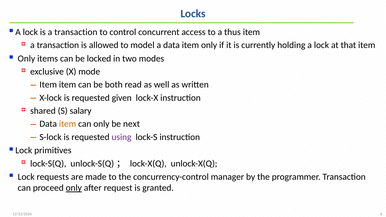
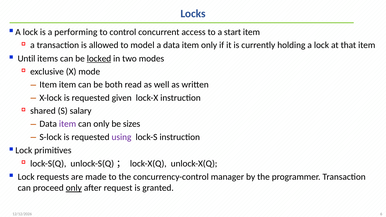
is a transaction: transaction -> performing (76, 32)
thus: thus -> start (233, 32)
Only: Only -> Until (26, 59)
locked underline: none -> present (99, 59)
item colour: orange -> purple (68, 124)
next: next -> sizes (132, 124)
